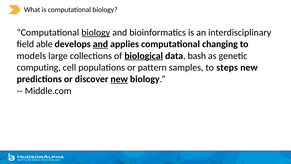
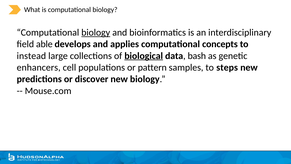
and underline: present -> none (100, 44)
changing: changing -> concepts (220, 44)
models: models -> instead (31, 56)
computing: computing -> enhancers (39, 67)
new underline: present -> none (119, 79)
Middle.com: Middle.com -> Mouse.com (48, 91)
